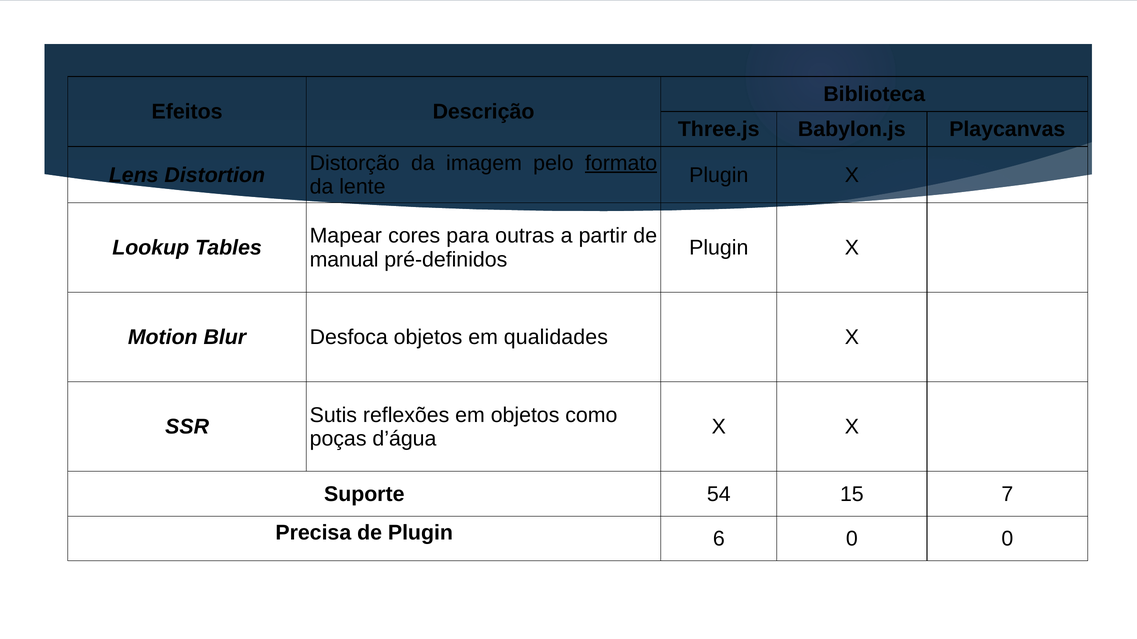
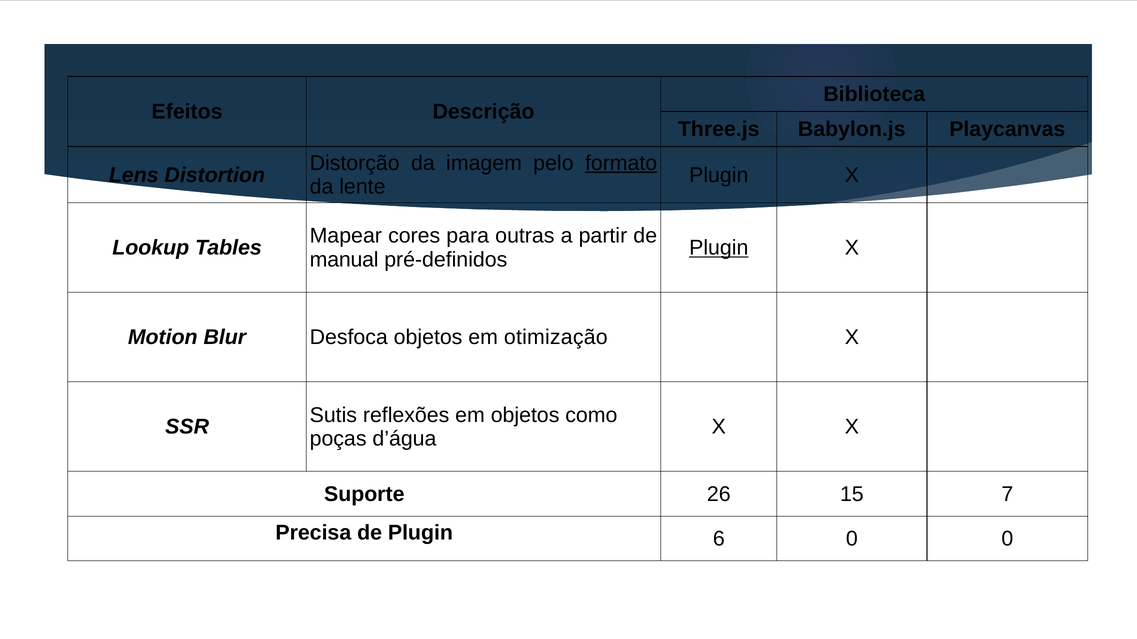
Plugin underline: none -> present (719, 248)
qualidades: qualidades -> otimização (556, 338)
54: 54 -> 26 (719, 495)
